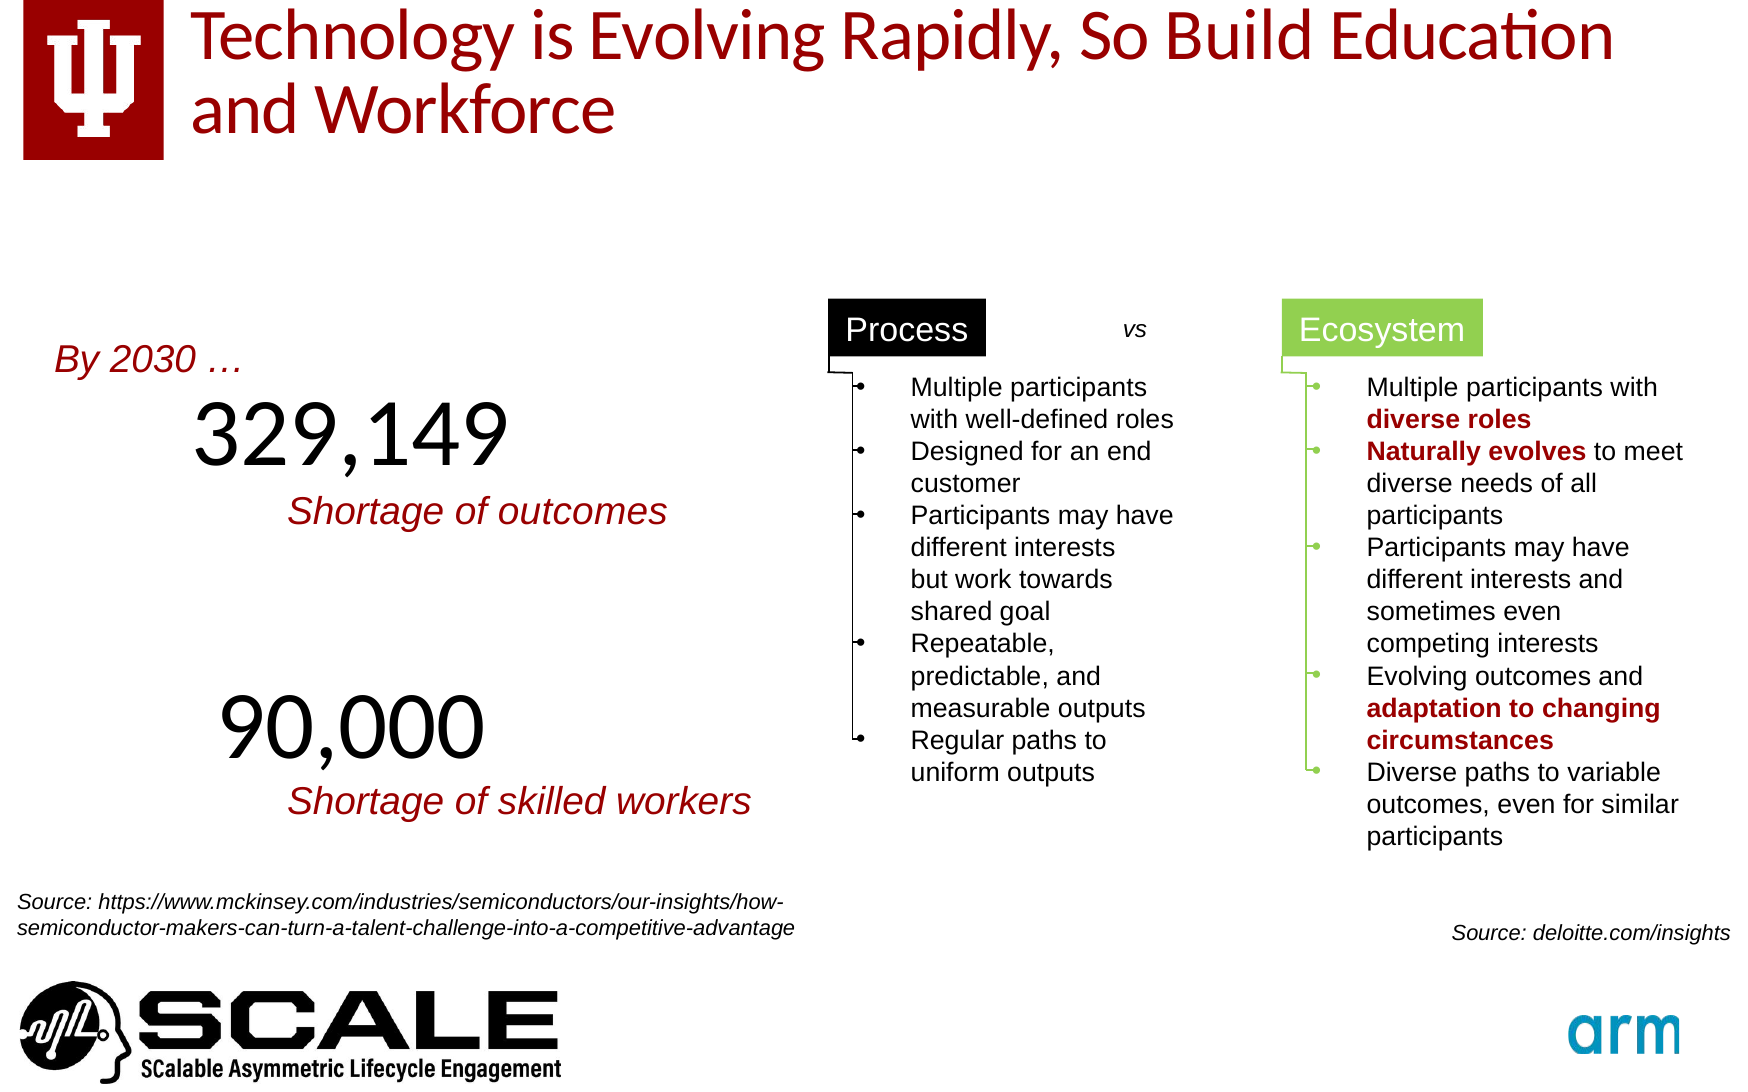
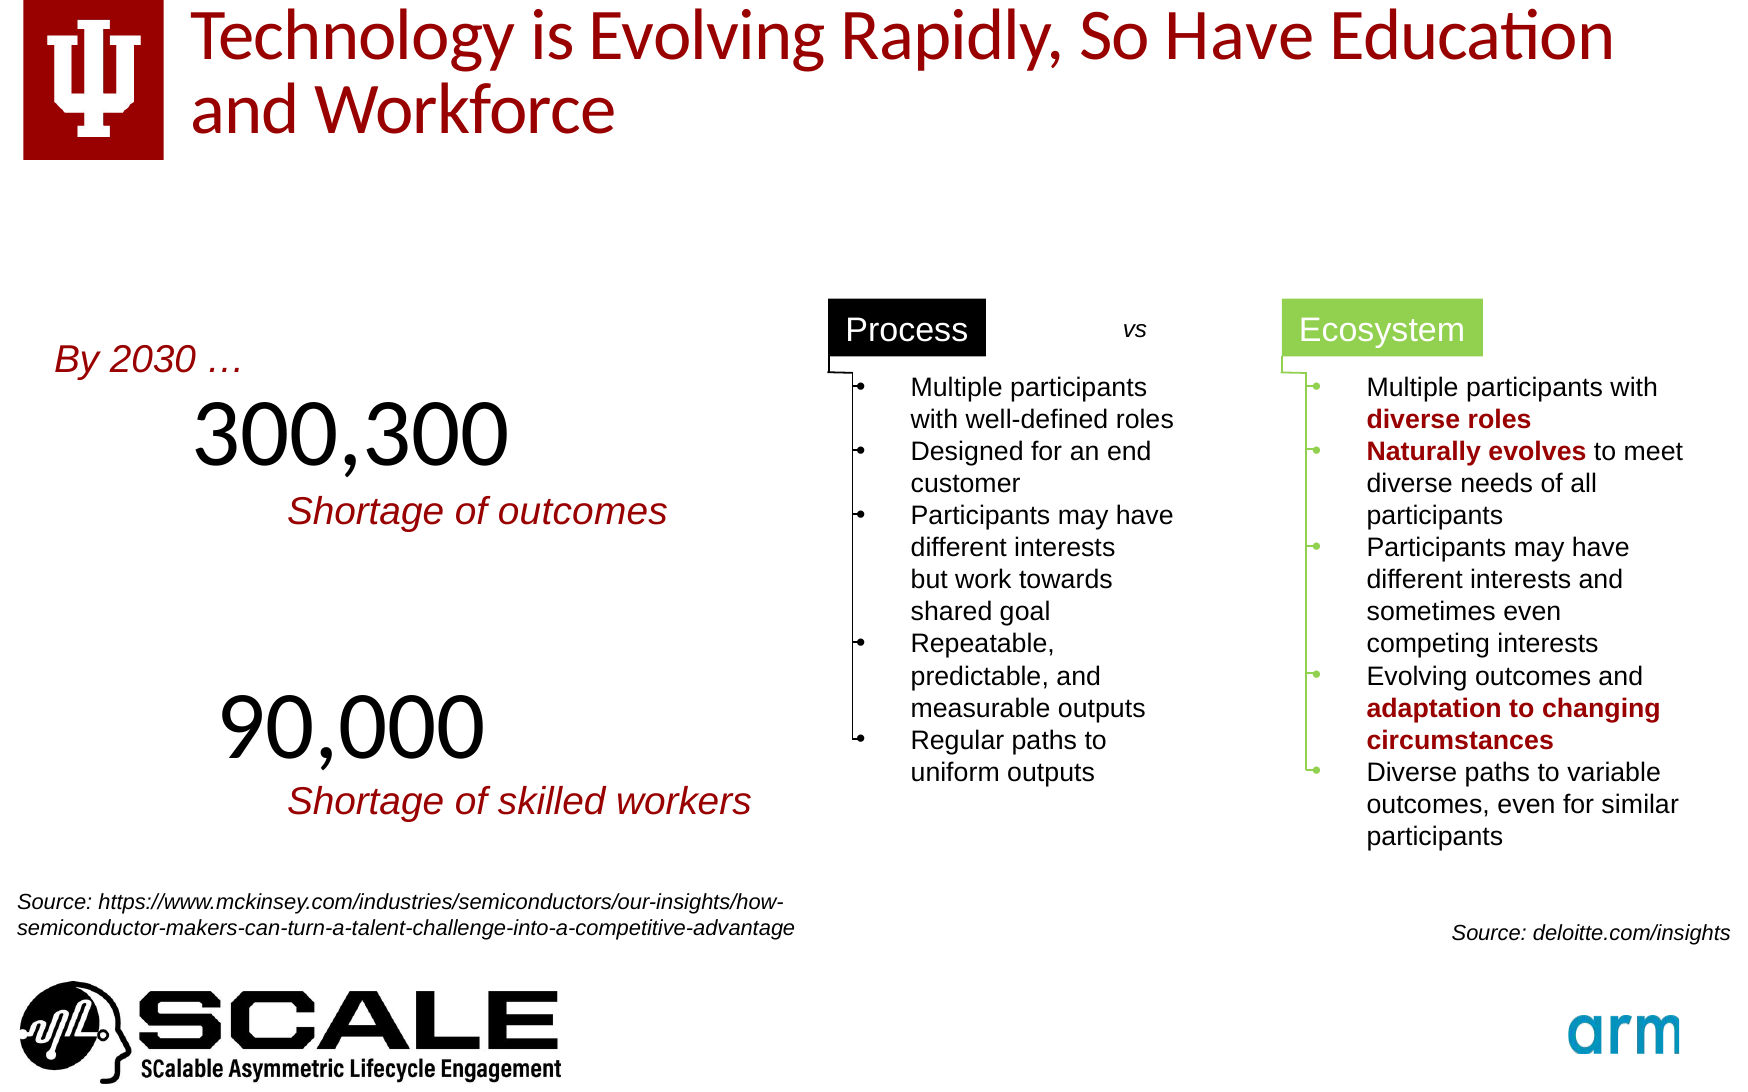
So Build: Build -> Have (1240, 35)
329,149: 329,149 -> 300,300 (351, 434)
